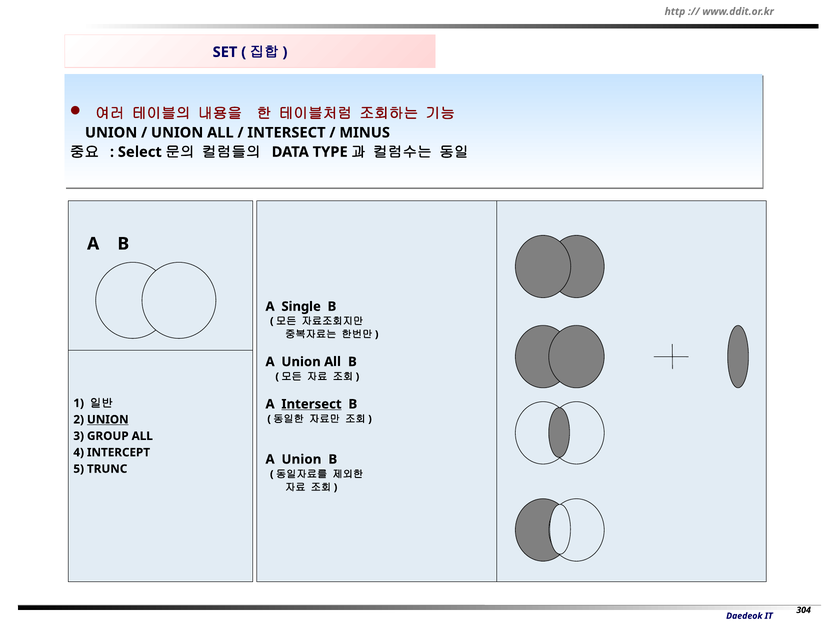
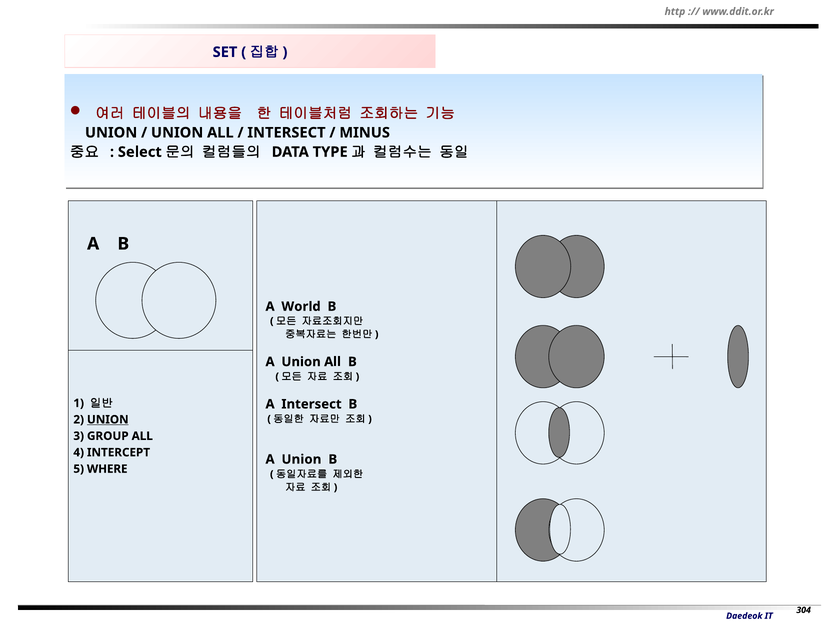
Single: Single -> World (301, 306)
Intersect underline: present -> none (312, 404)
TRUNC: TRUNC -> WHERE (107, 468)
